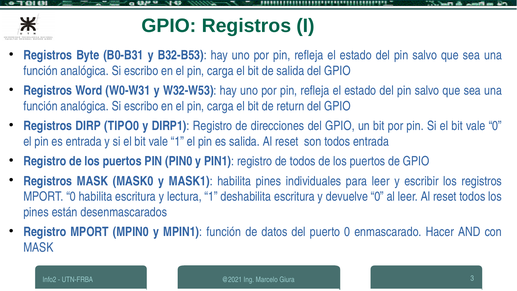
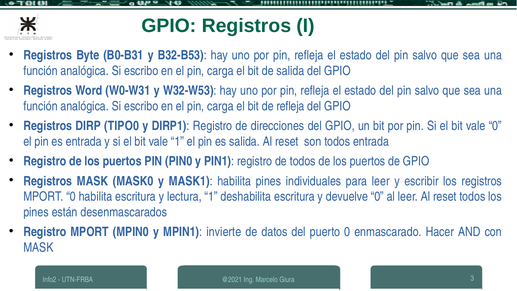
de return: return -> refleja (290, 106)
MPIN1 función: función -> invierte (224, 232)
